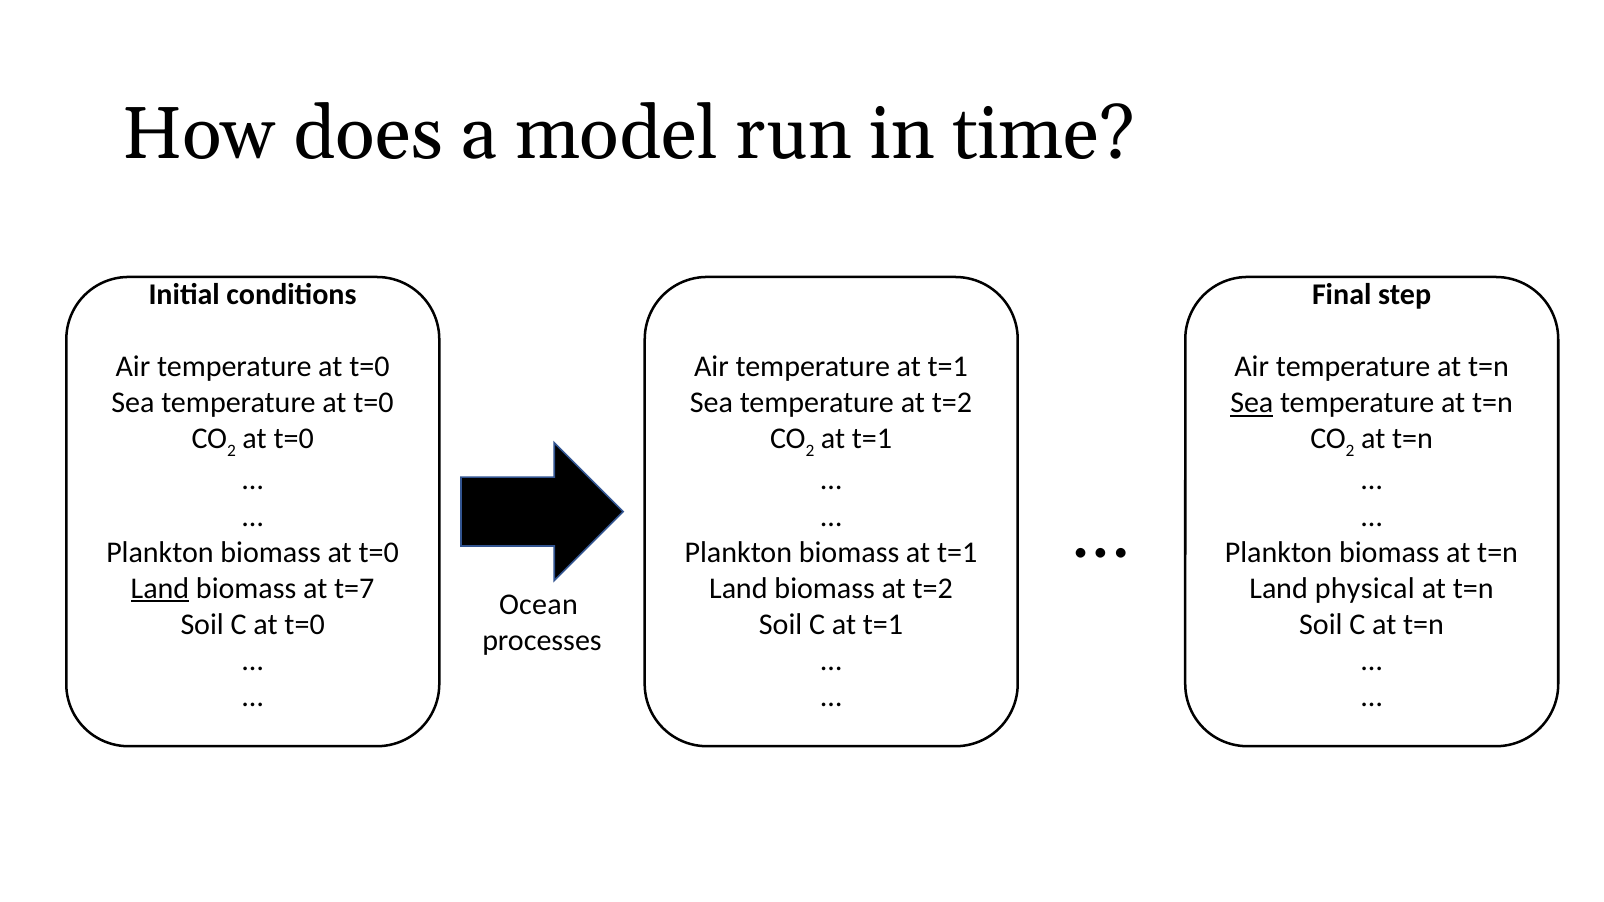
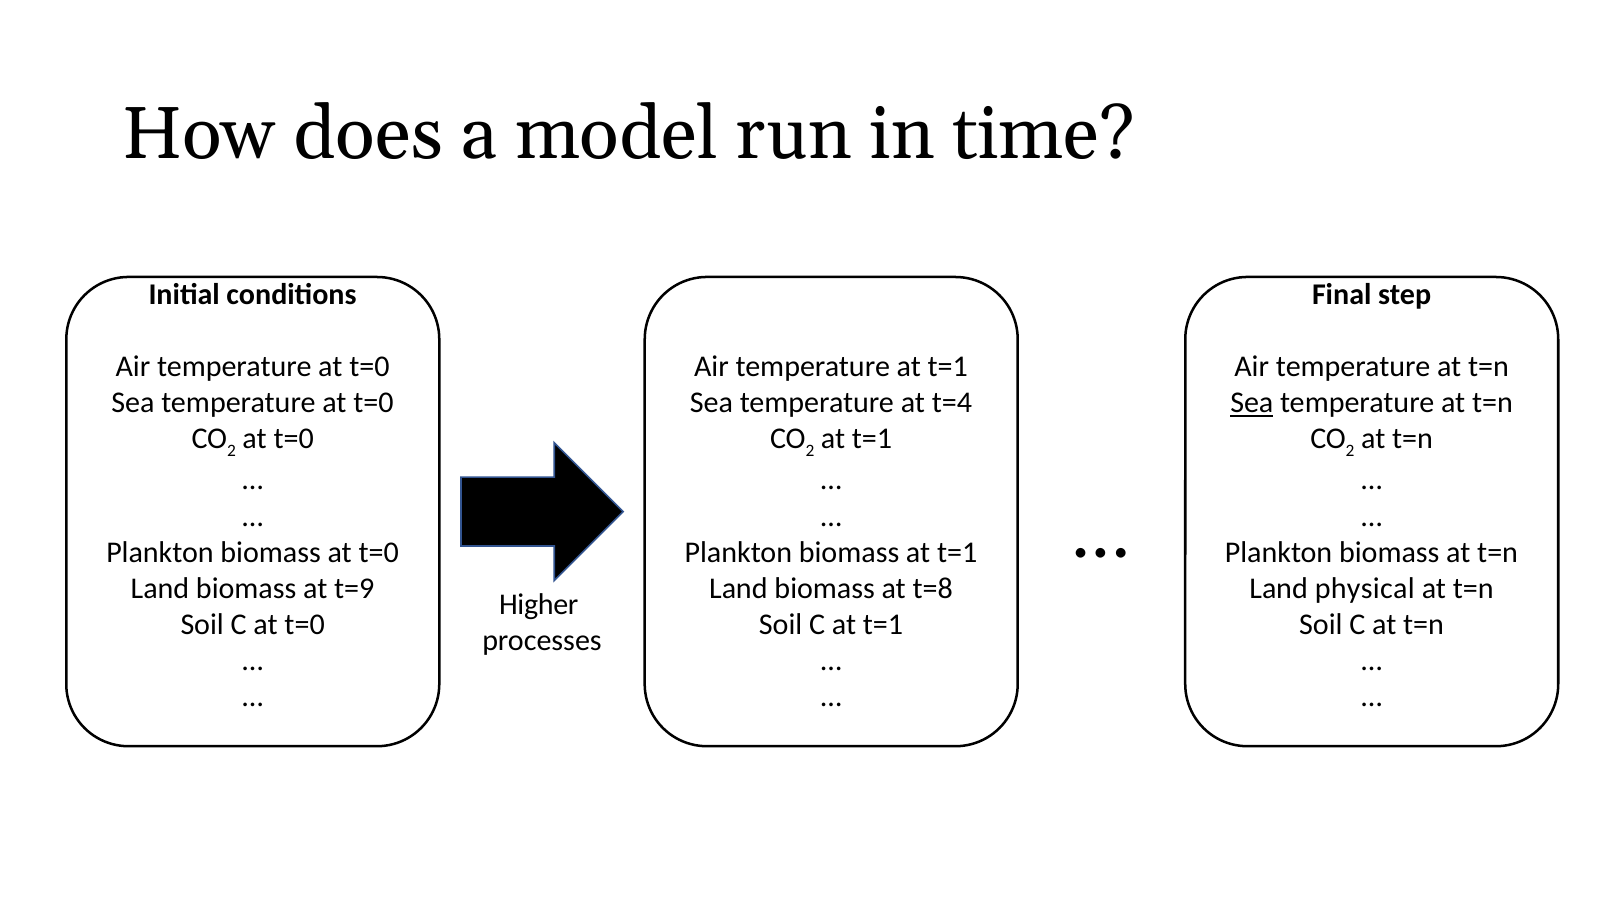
temperature at t=2: t=2 -> t=4 (952, 403)
Land underline: present -> none (160, 588)
t=7: t=7 -> t=9 (354, 588)
biomass at t=2: t=2 -> t=8 (933, 588)
Ocean: Ocean -> Higher (539, 605)
